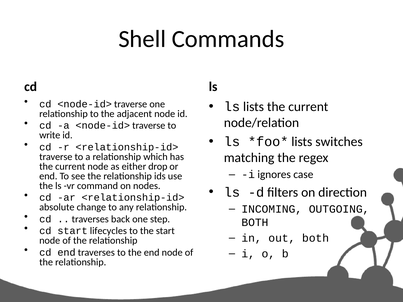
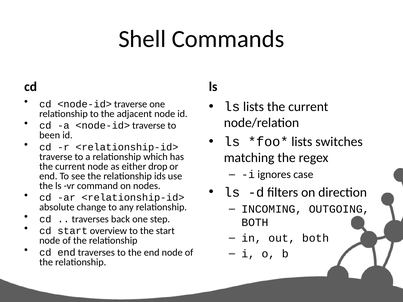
write: write -> been (50, 135)
lifecycles: lifecycles -> overview (108, 231)
